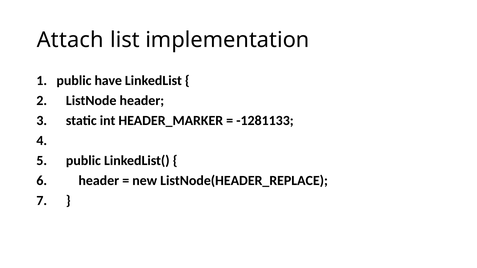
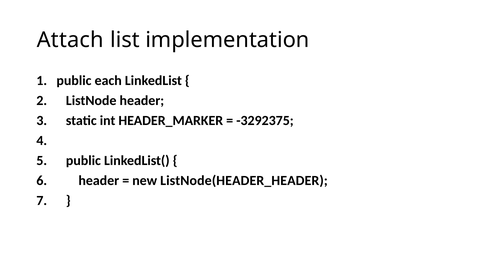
have: have -> each (108, 81)
-1281133: -1281133 -> -3292375 (265, 121)
ListNode(HEADER_REPLACE: ListNode(HEADER_REPLACE -> ListNode(HEADER_HEADER (244, 181)
